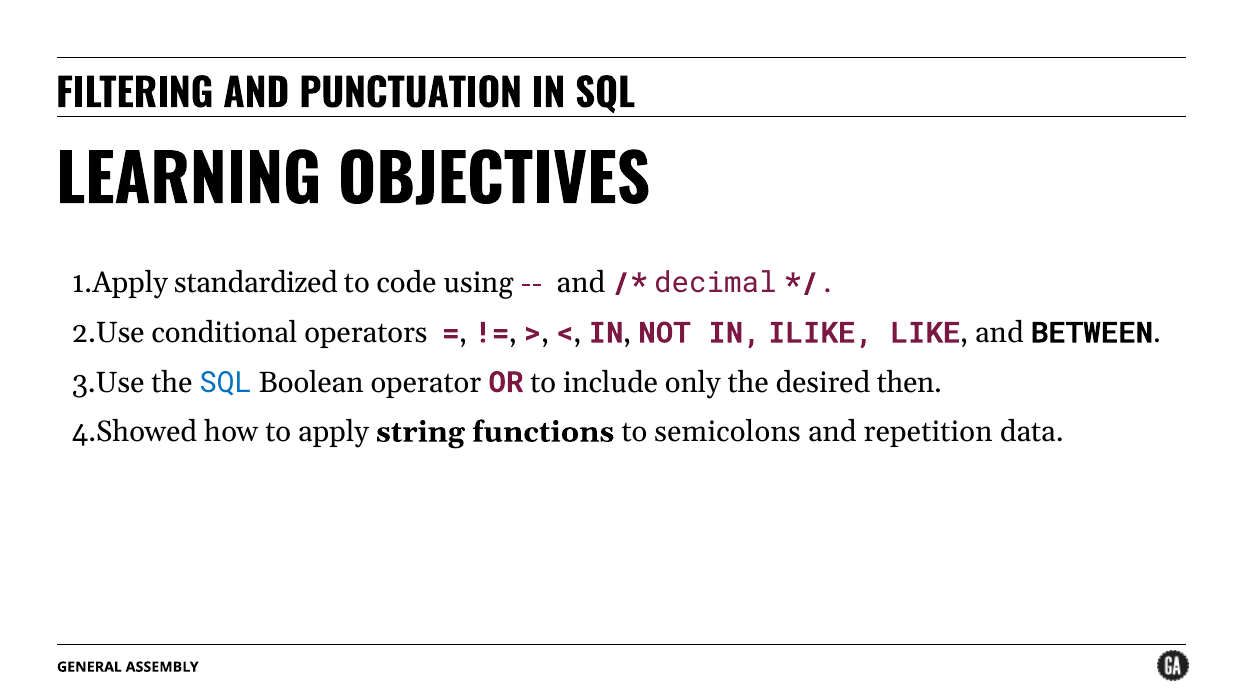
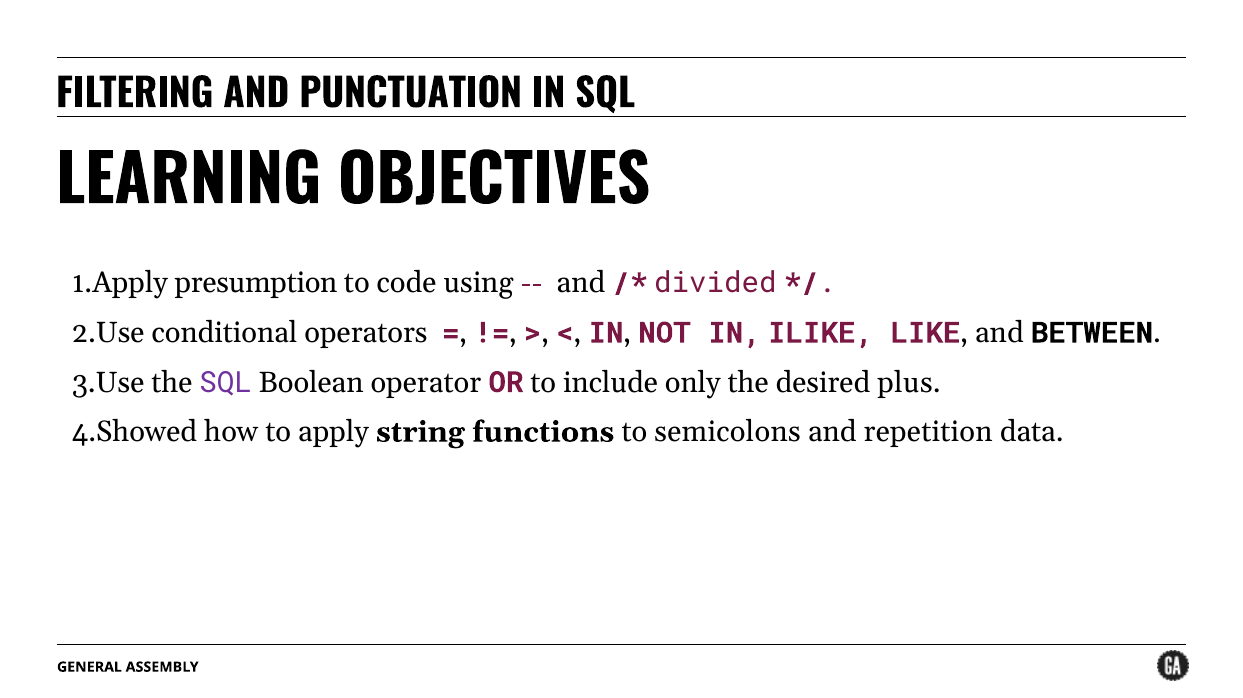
standardized: standardized -> presumption (256, 283)
decimal: decimal -> divided (715, 283)
SQL colour: blue -> purple (226, 382)
then: then -> plus (909, 382)
